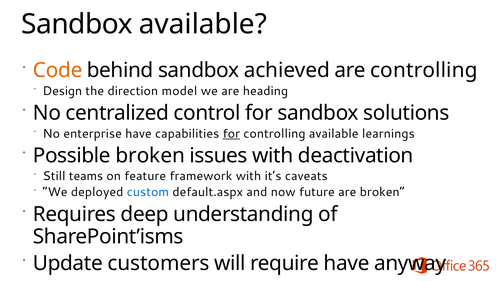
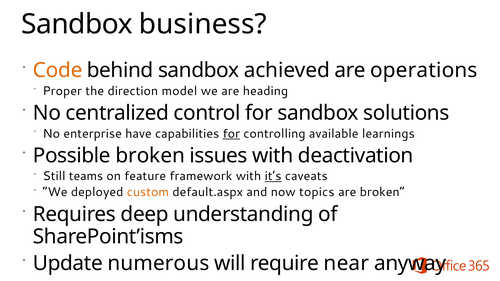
Sandbox available: available -> business (203, 24)
are controlling: controlling -> operations (424, 71)
Design: Design -> Proper (62, 91)
it’s underline: none -> present (273, 176)
custom colour: blue -> orange (148, 192)
future: future -> topics (317, 192)
customers: customers -> numerous (158, 264)
require have: have -> near (346, 264)
